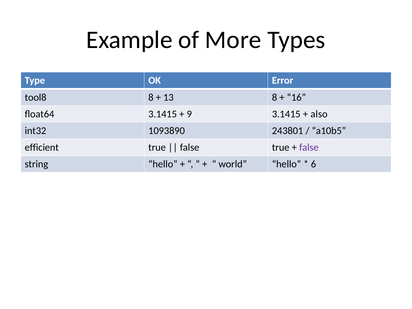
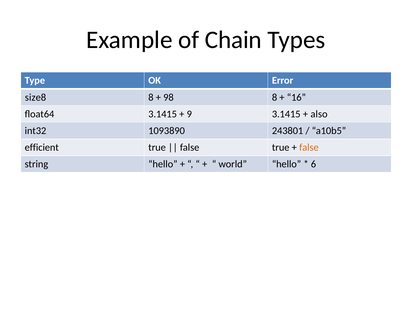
More: More -> Chain (233, 40)
tool8: tool8 -> size8 (36, 97)
13: 13 -> 98 (168, 97)
false colour: purple -> orange (309, 147)
